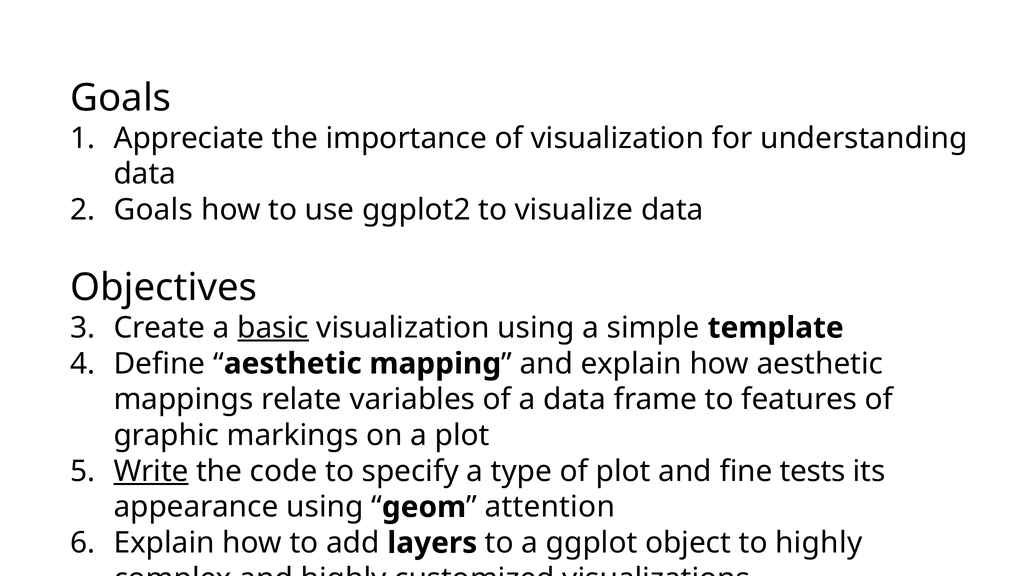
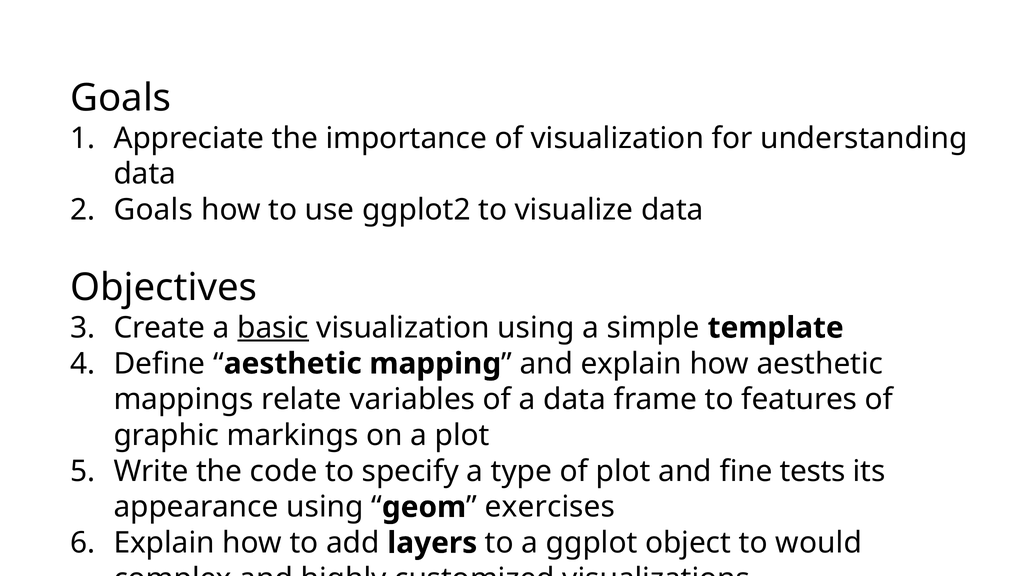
Write underline: present -> none (151, 471)
attention: attention -> exercises (550, 507)
to highly: highly -> would (819, 543)
